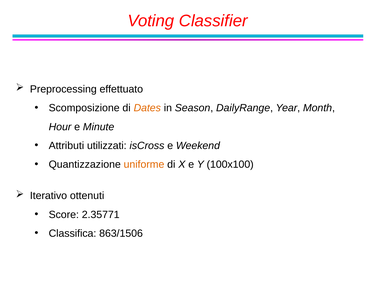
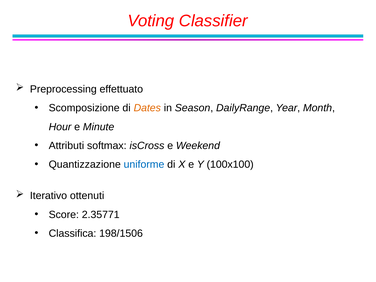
utilizzati: utilizzati -> softmax (107, 146)
uniforme colour: orange -> blue (144, 164)
863/1506: 863/1506 -> 198/1506 (121, 233)
